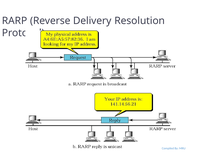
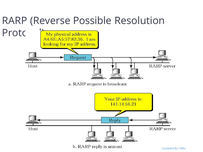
Delivery: Delivery -> Possible (92, 21)
